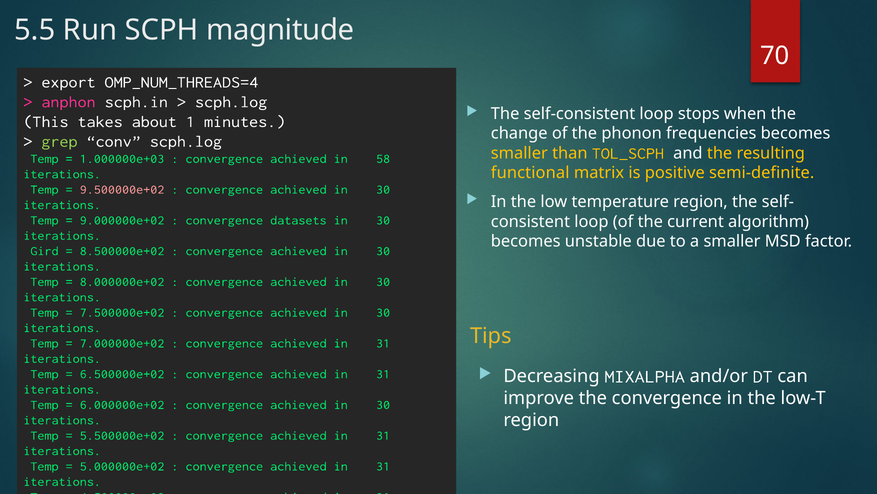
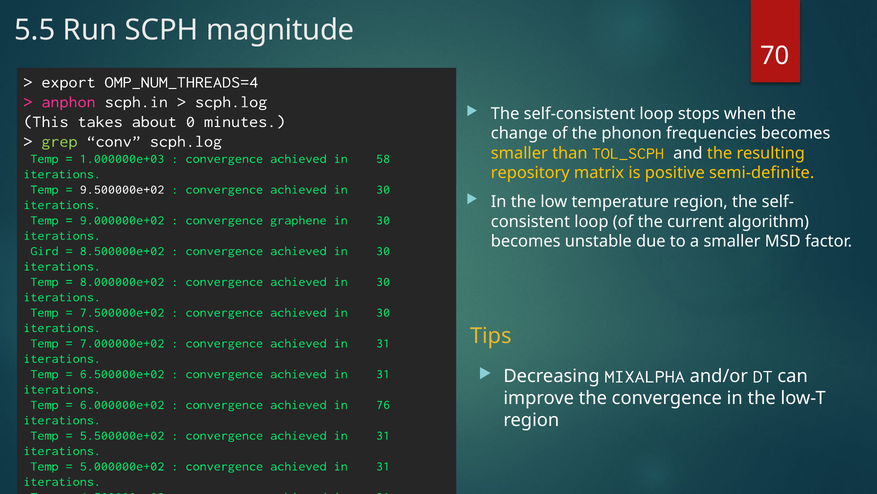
1: 1 -> 0 (190, 121)
functional: functional -> repository (530, 173)
9.500000e+02 colour: pink -> white (122, 189)
datasets: datasets -> graphene (298, 220)
30: 30 -> 76 (383, 404)
